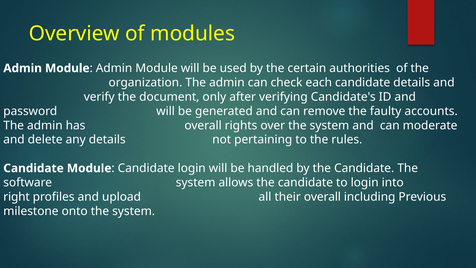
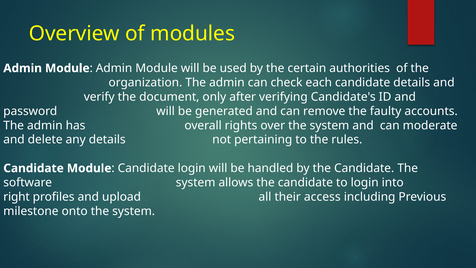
their overall: overall -> access (322, 197)
